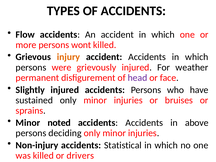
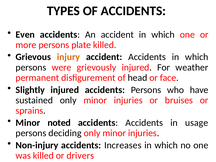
Flow: Flow -> Even (25, 35)
wont: wont -> plate (81, 45)
head colour: purple -> black (138, 78)
above: above -> usage (197, 123)
Statistical: Statistical -> Increases (123, 145)
